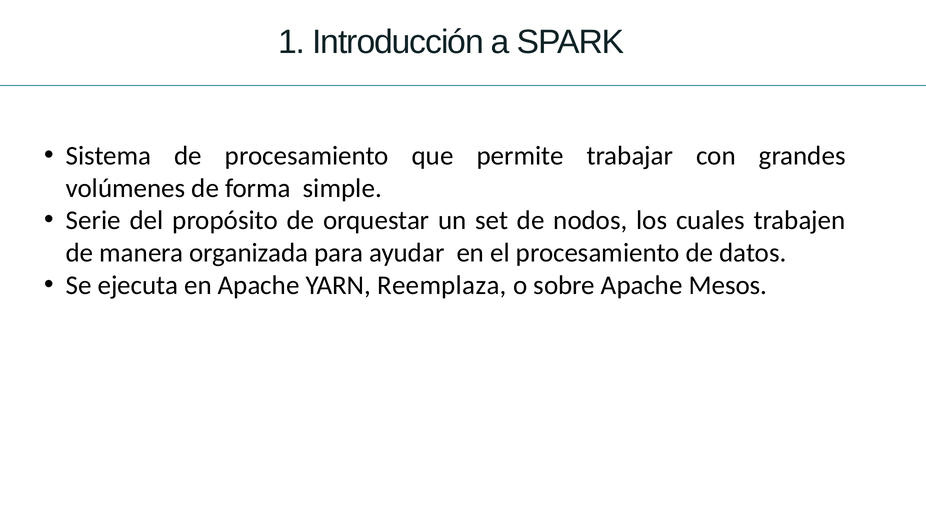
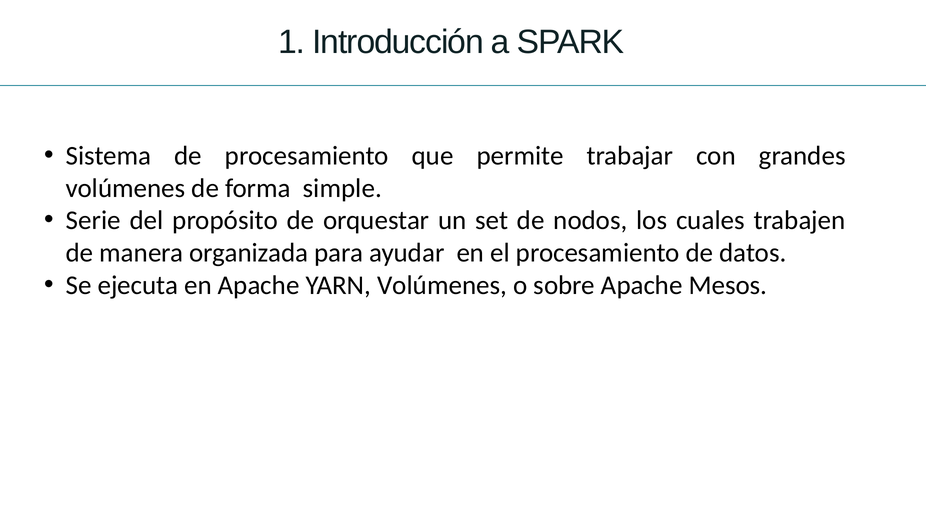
YARN Reemplaza: Reemplaza -> Volúmenes (442, 285)
